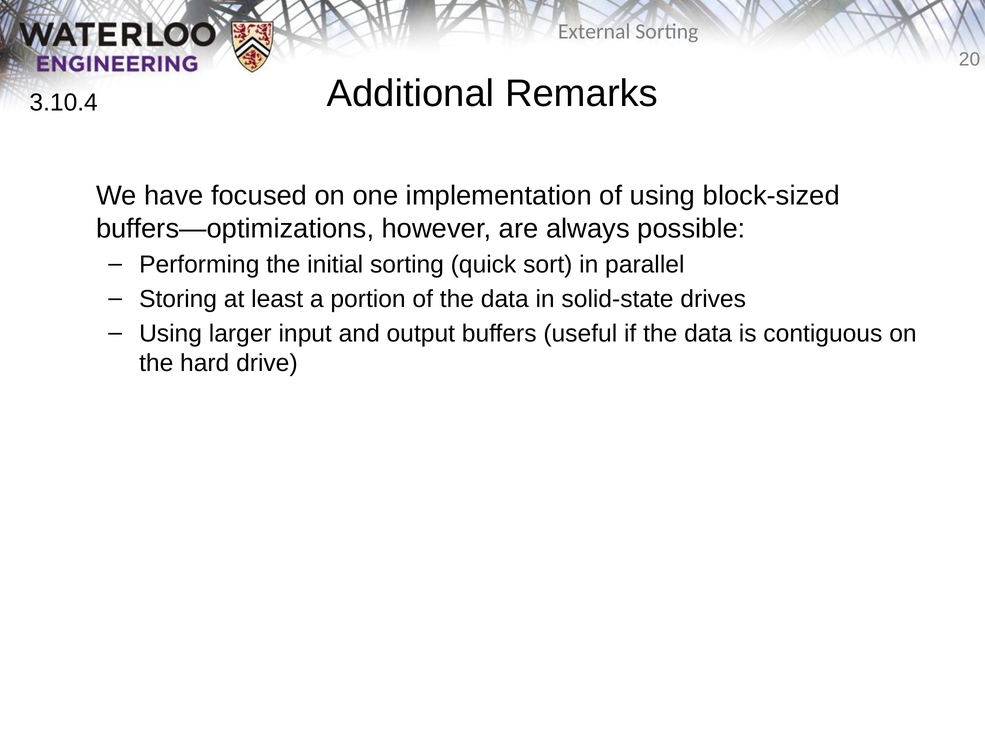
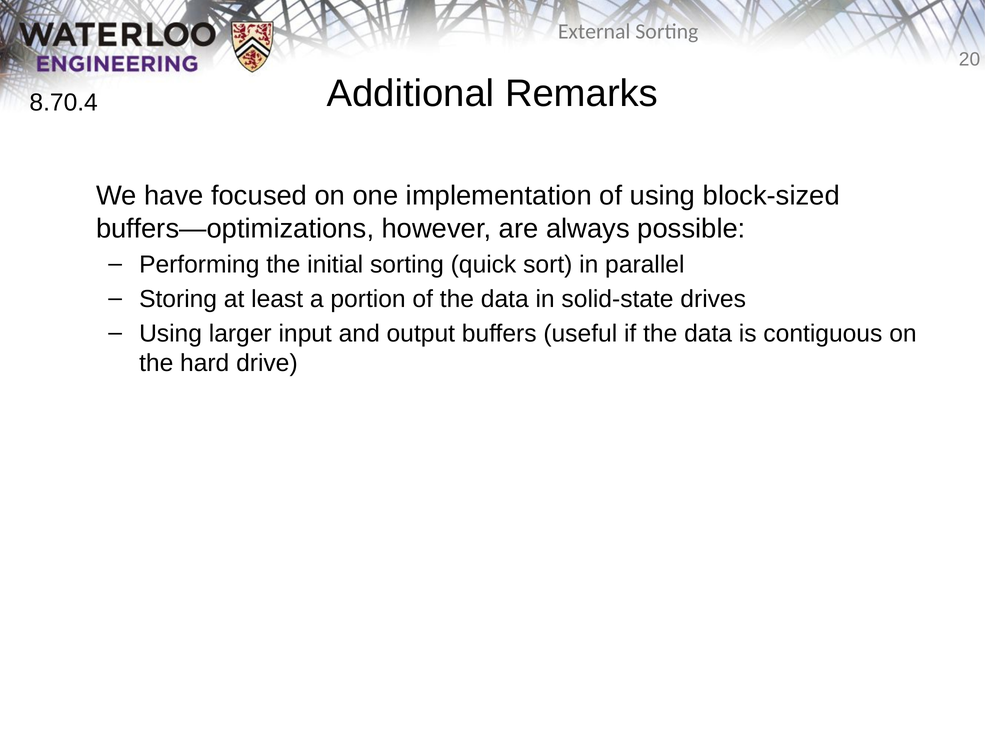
3.10.4: 3.10.4 -> 8.70.4 (64, 103)
